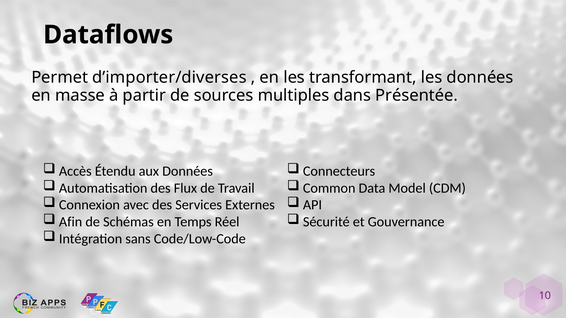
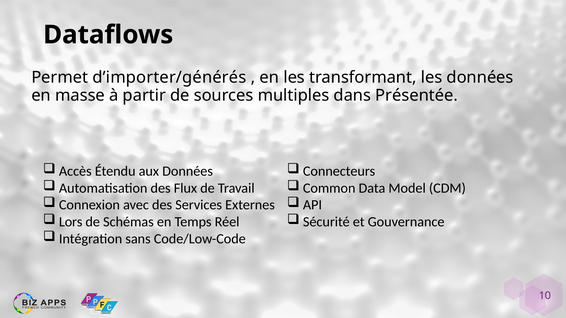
d’importer/diverses: d’importer/diverses -> d’importer/générés (169, 78)
Afin: Afin -> Lors (71, 222)
